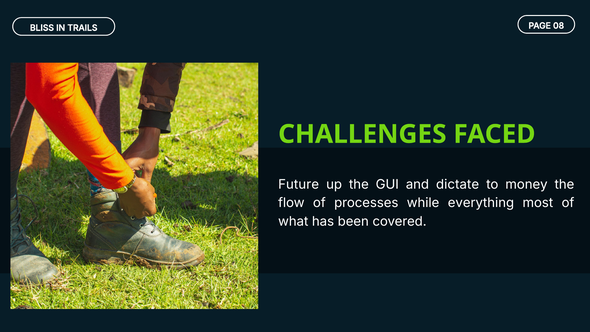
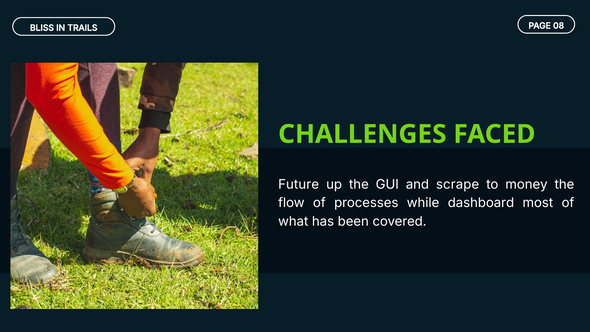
dictate: dictate -> scrape (458, 184)
everything: everything -> dashboard (481, 203)
